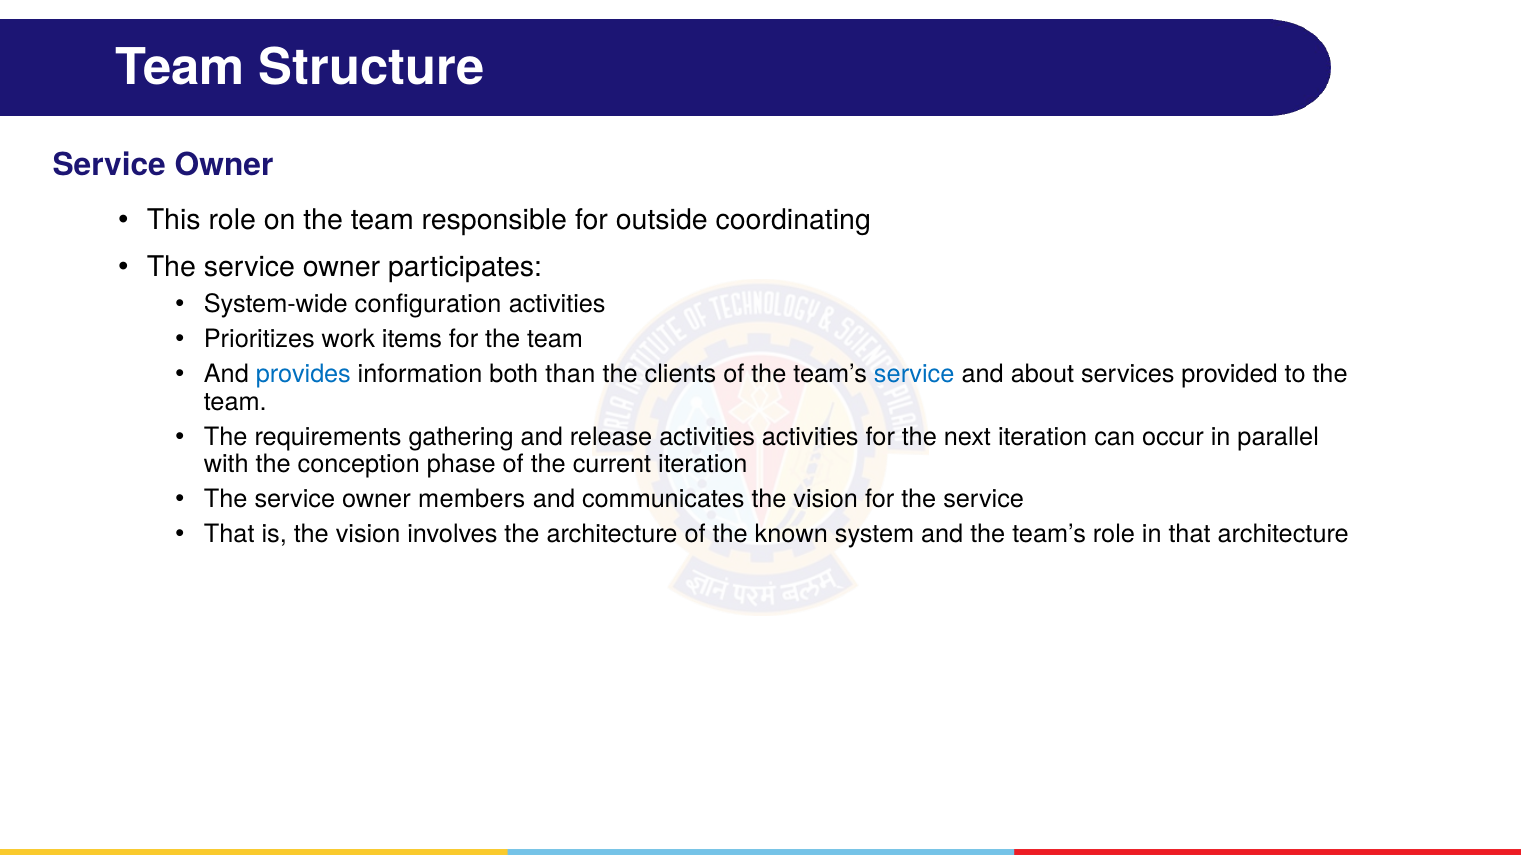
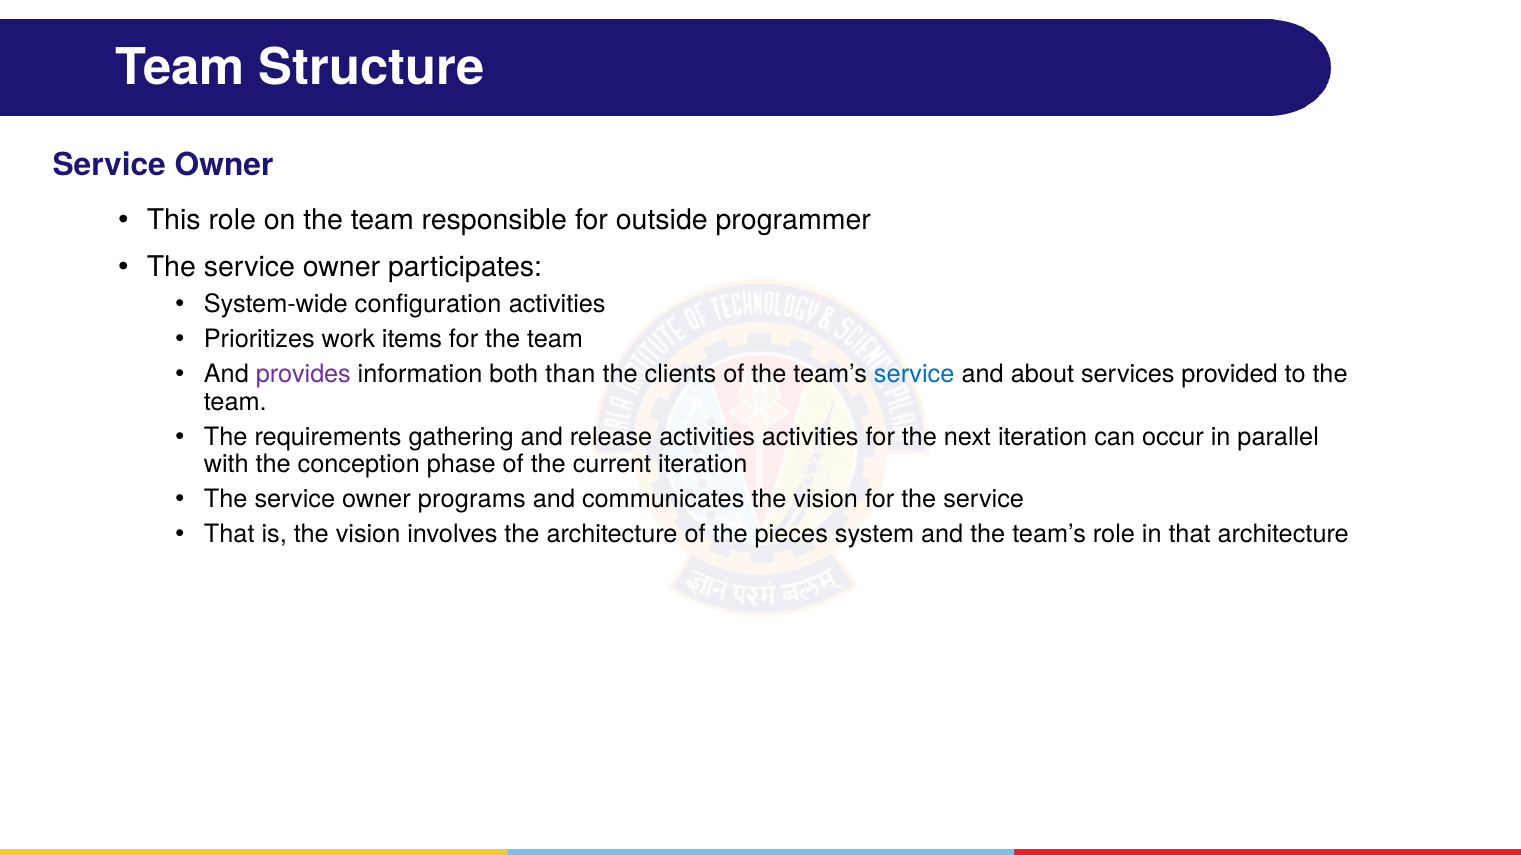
coordinating: coordinating -> programmer (793, 221)
provides colour: blue -> purple (303, 375)
members: members -> programs (472, 500)
known: known -> pieces (791, 535)
